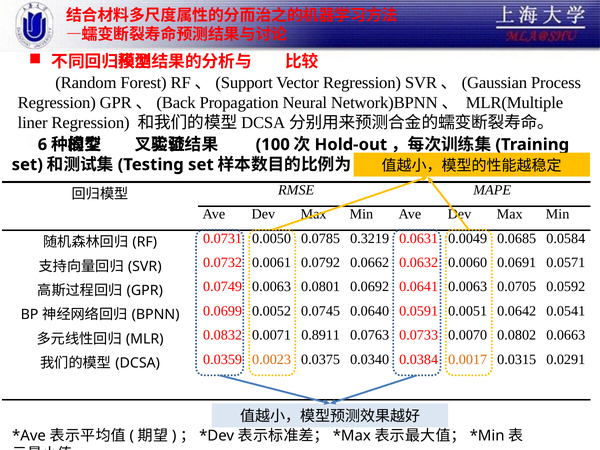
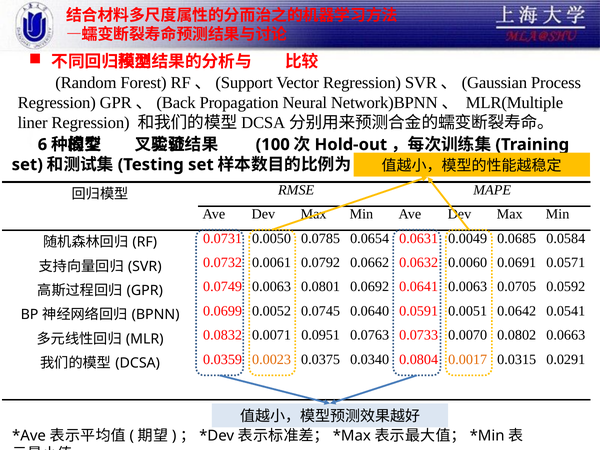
0.3219: 0.3219 -> 0.0654 (370, 238)
0.8911: 0.8911 -> 0.0951 (321, 335)
0.0384: 0.0384 -> 0.0804 (419, 359)
